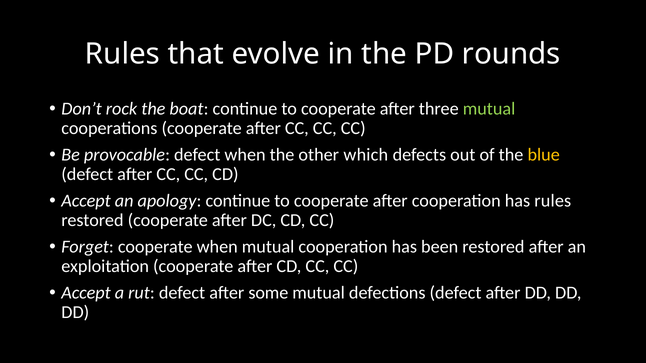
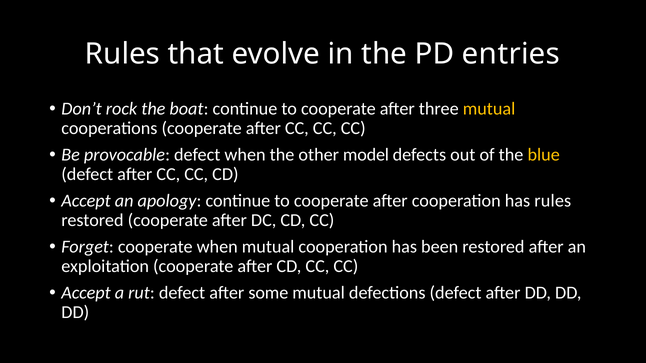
rounds: rounds -> entries (511, 54)
mutual colour: light green -> yellow (489, 109)
which: which -> model (366, 155)
